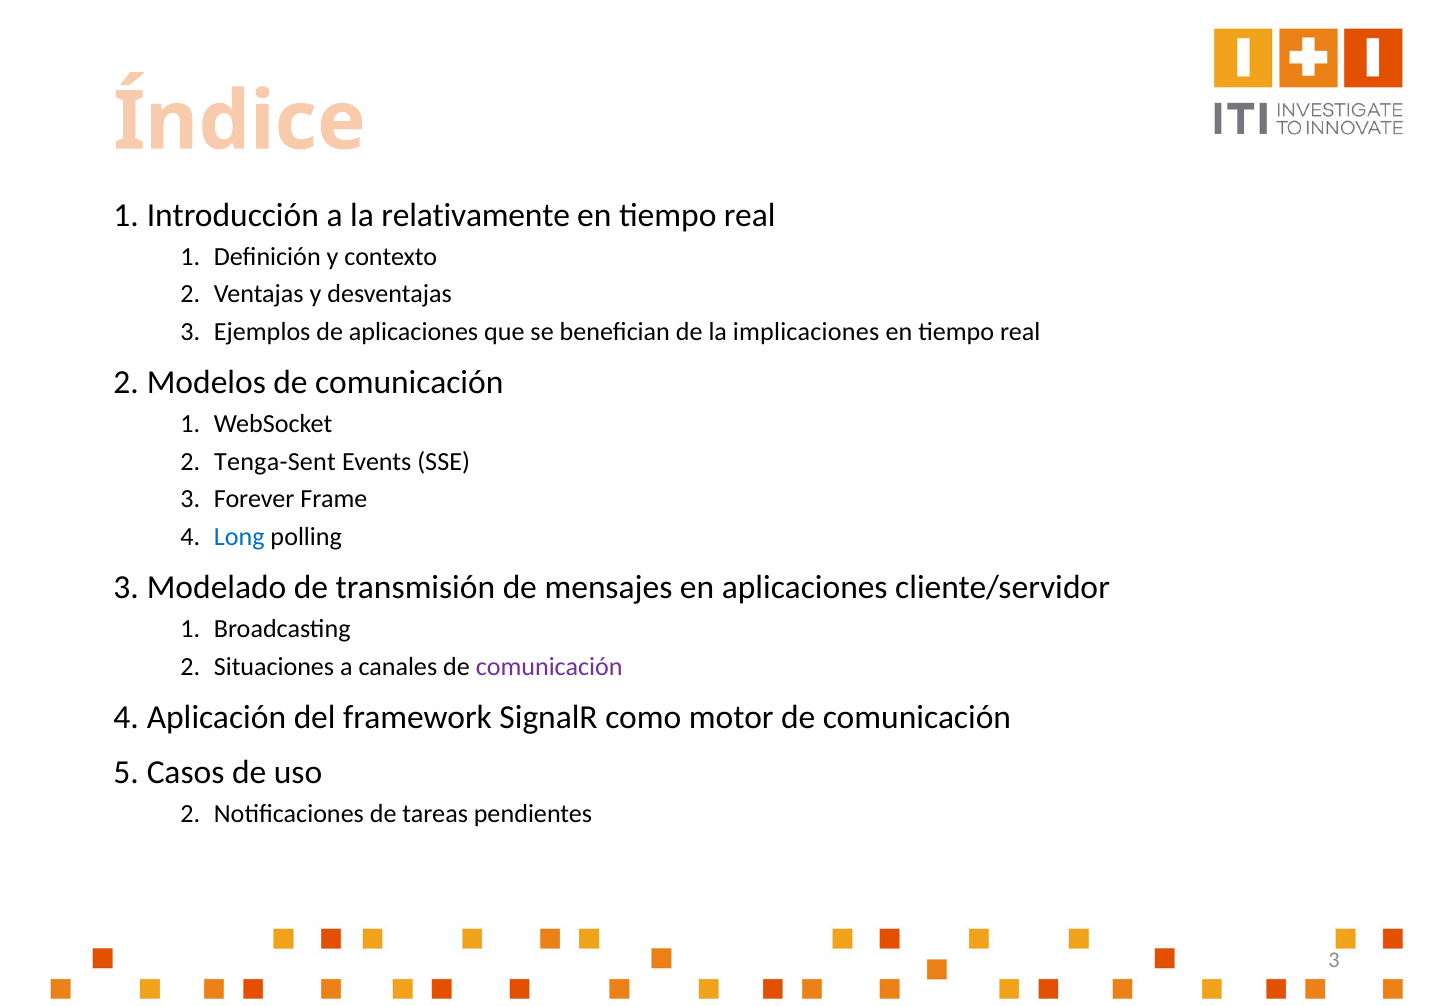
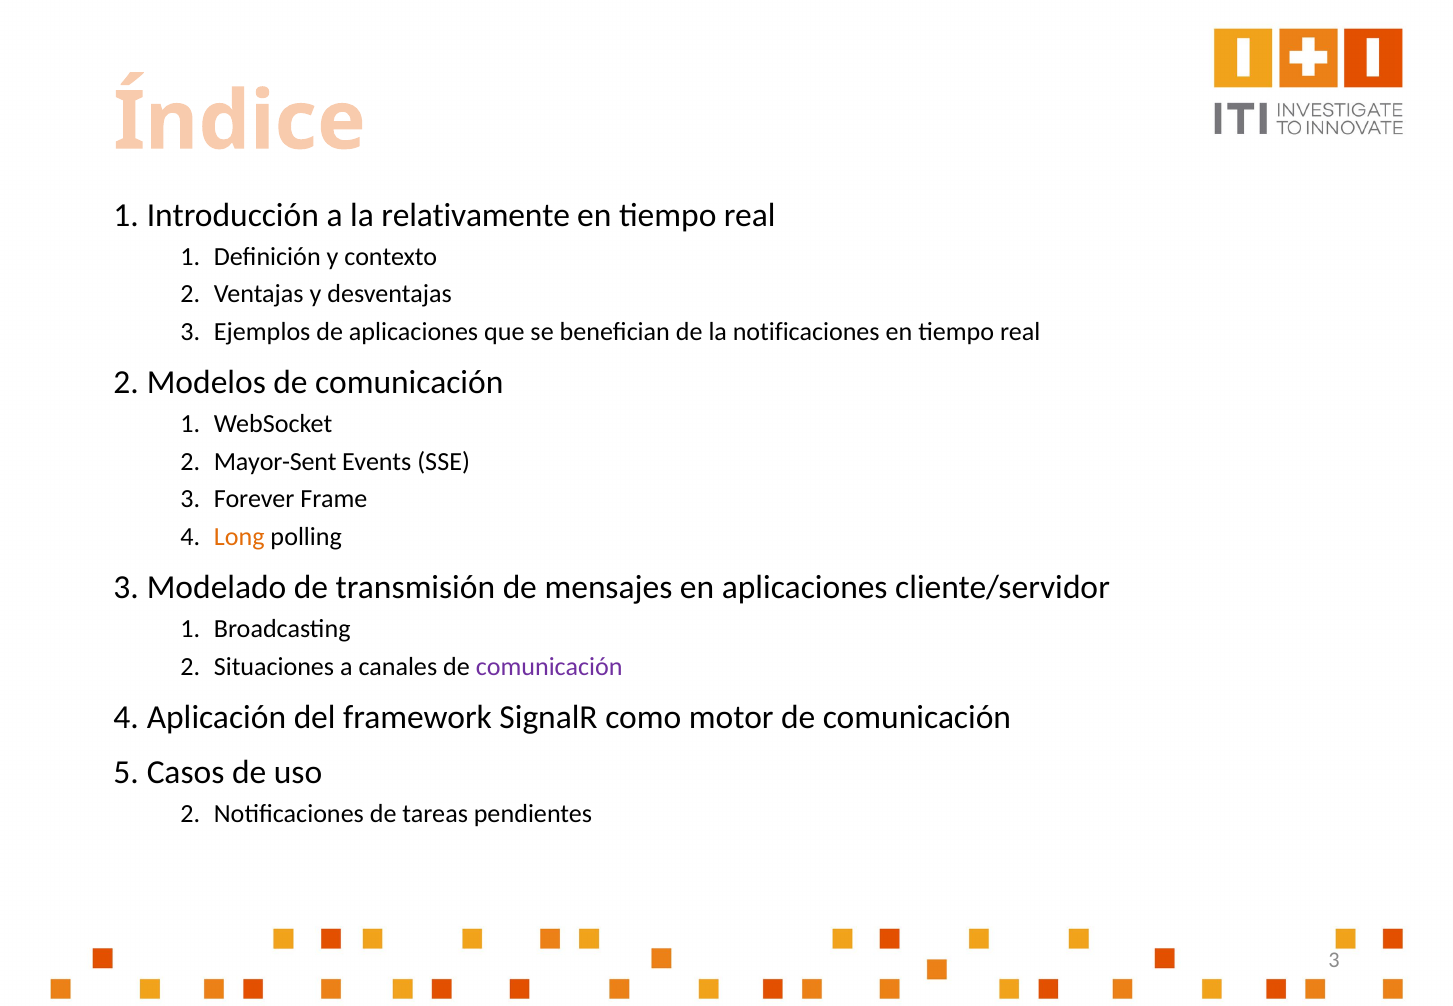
la implicaciones: implicaciones -> notificaciones (806, 332)
Tenga-Sent: Tenga-Sent -> Mayor-Sent (275, 462)
Long colour: blue -> orange (239, 537)
